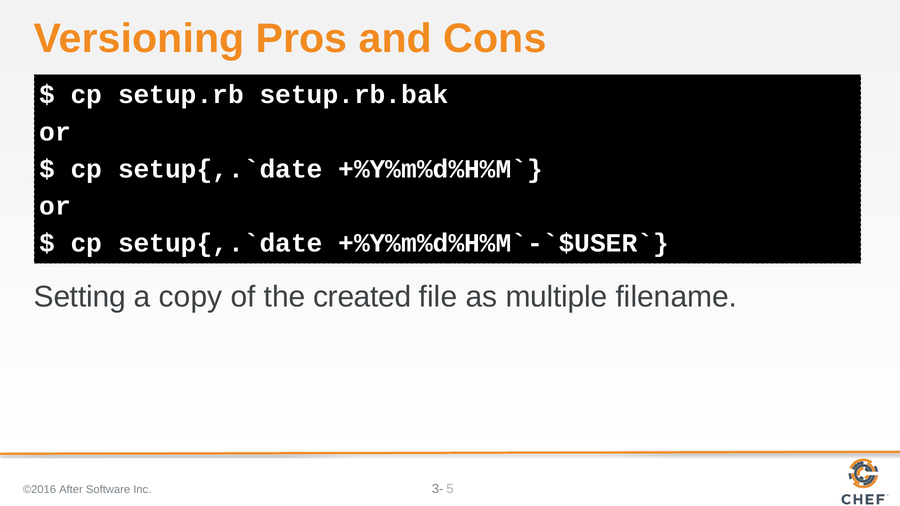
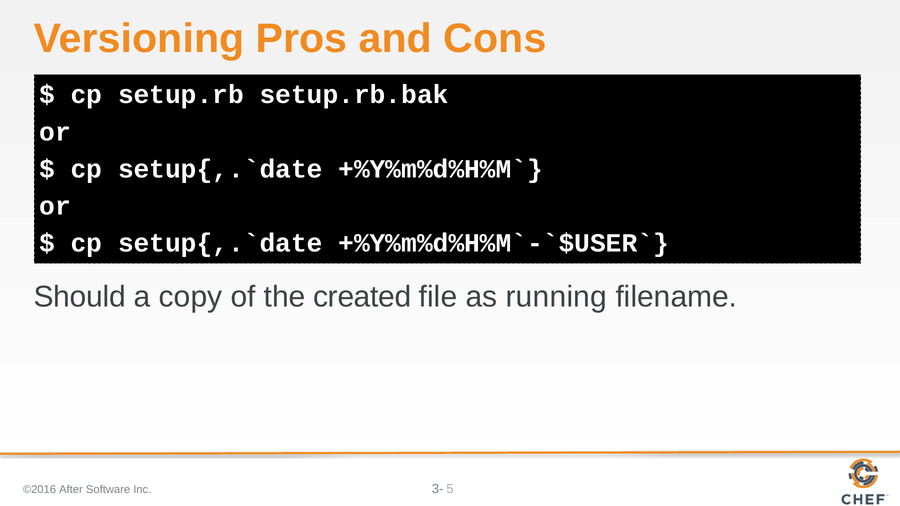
Setting: Setting -> Should (80, 297)
multiple: multiple -> running (556, 297)
